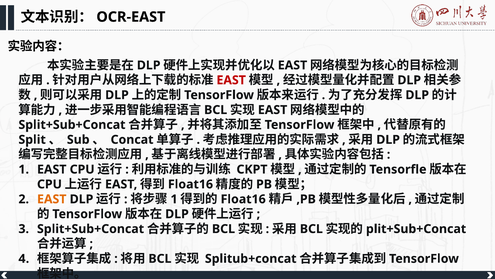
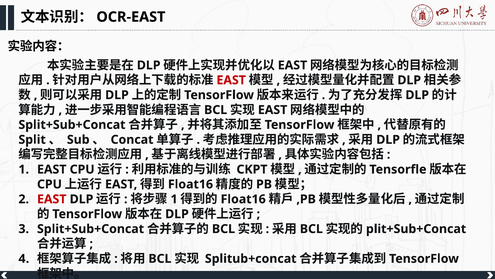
EAST colour: orange -> red (52, 199)
